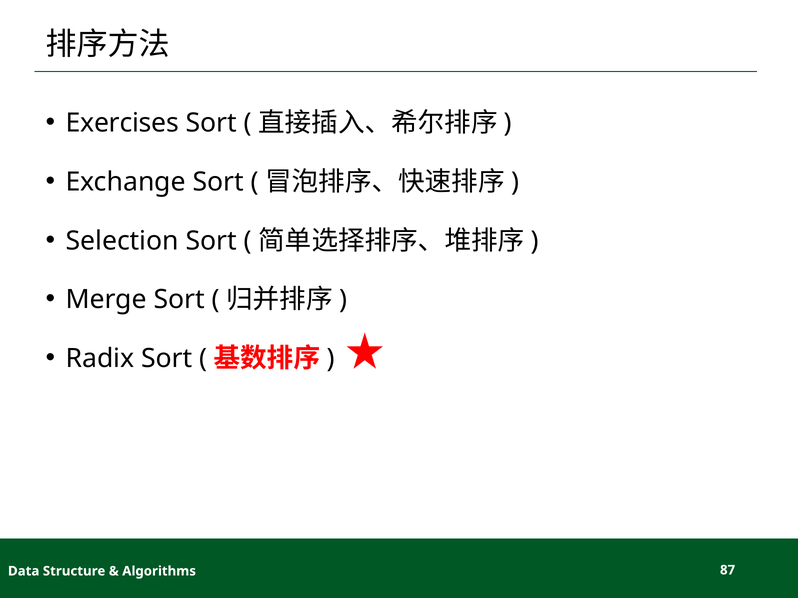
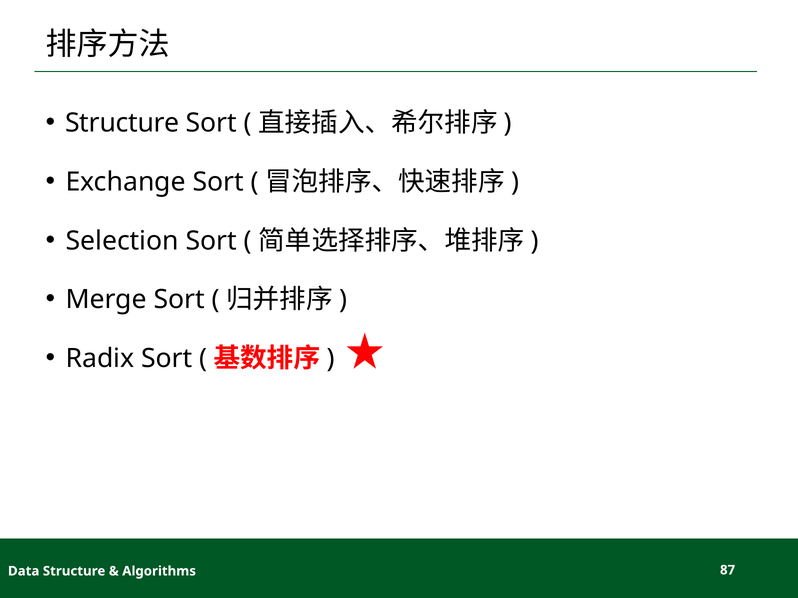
Exercises: Exercises -> Structure (122, 123)
